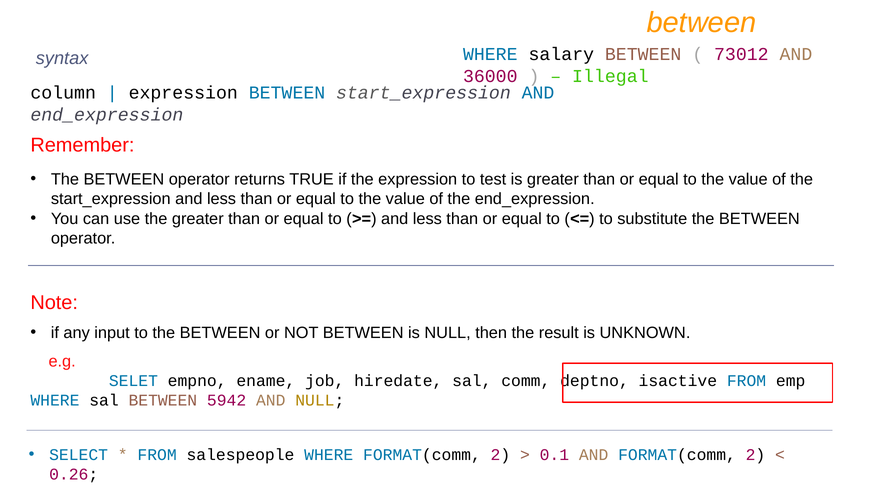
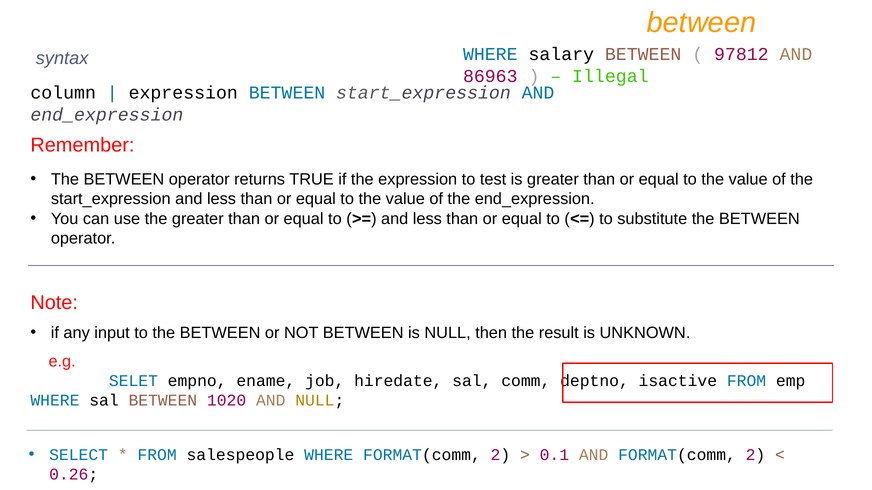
73012: 73012 -> 97812 (741, 55)
36000: 36000 -> 86963 (490, 76)
5942: 5942 -> 1020 (227, 401)
